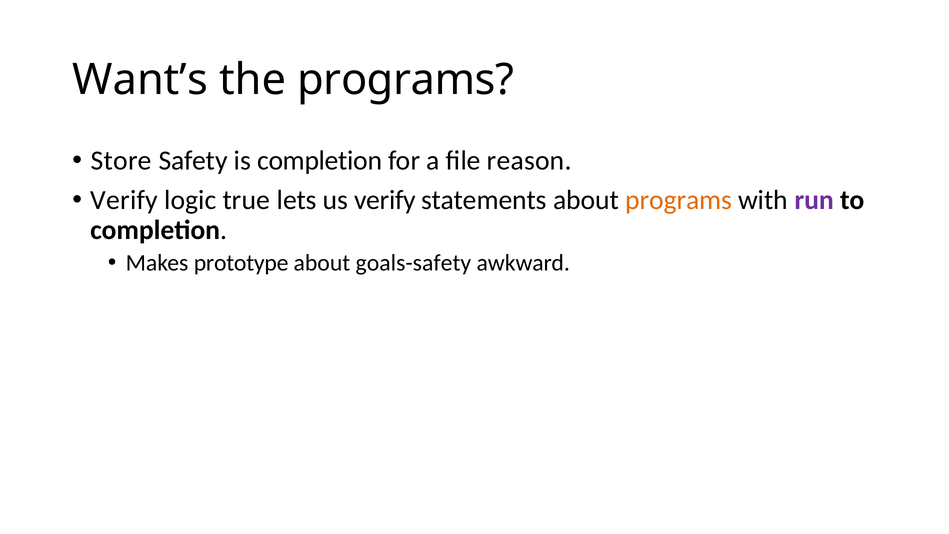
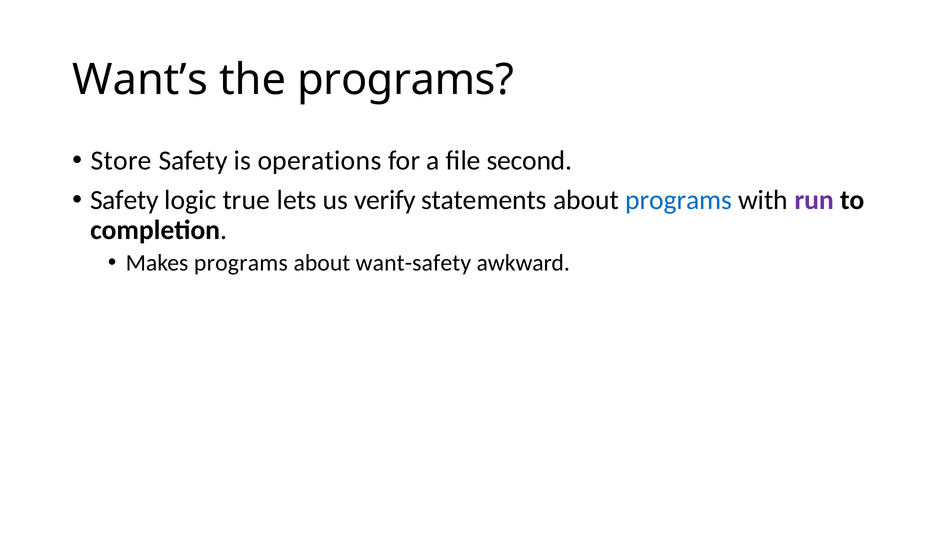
is completion: completion -> operations (319, 160)
reason: reason -> second (529, 160)
Verify: Verify -> Safety (124, 200)
programs colour: orange -> blue (679, 200)
Makes prototype: prototype -> programs (241, 263)
goals-safety: goals-safety -> want-safety (413, 263)
